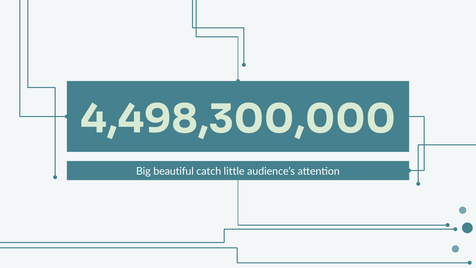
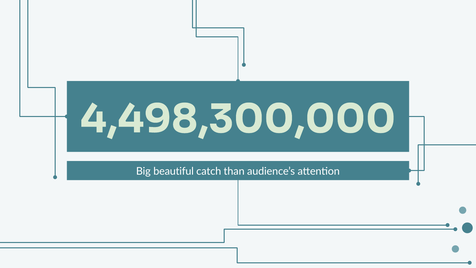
little: little -> than (234, 171)
